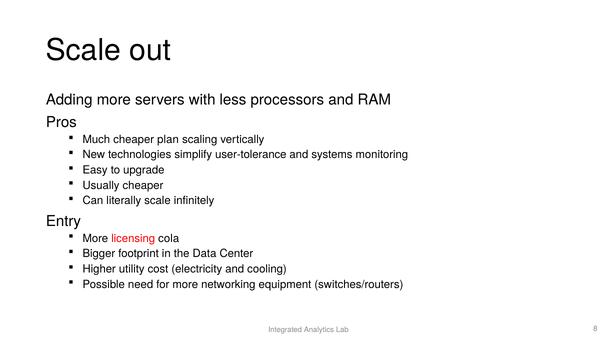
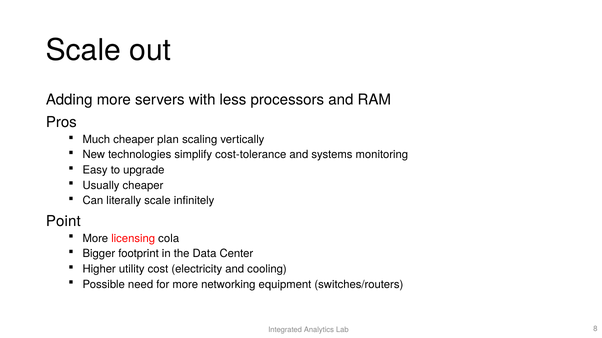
user-tolerance: user-tolerance -> cost-tolerance (251, 155)
Entry: Entry -> Point (63, 221)
